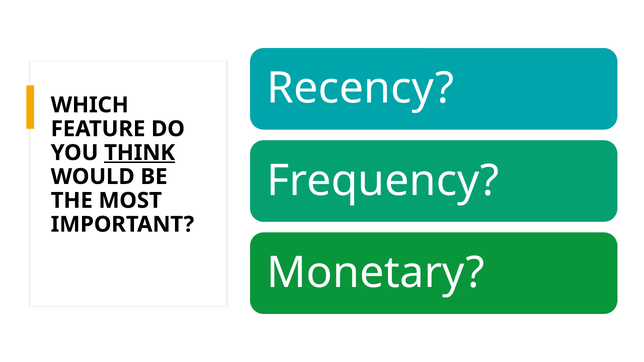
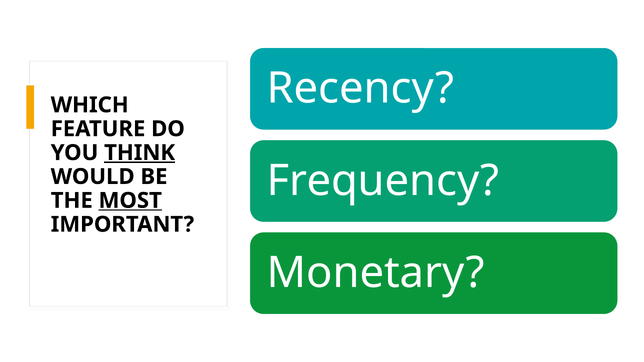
MOST underline: none -> present (130, 201)
